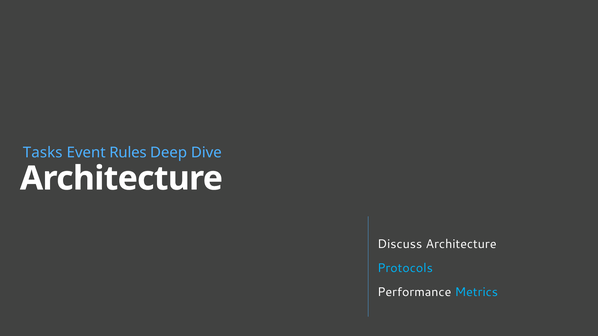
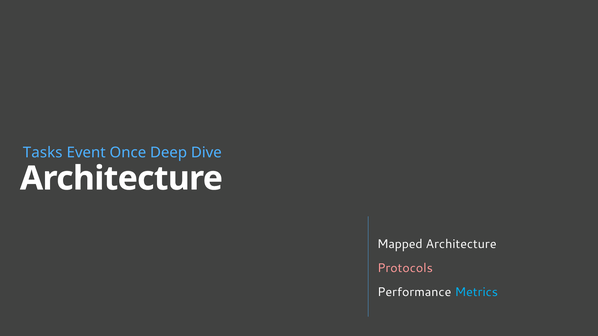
Rules: Rules -> Once (128, 153)
Discuss: Discuss -> Mapped (400, 244)
Protocols colour: light blue -> pink (405, 268)
